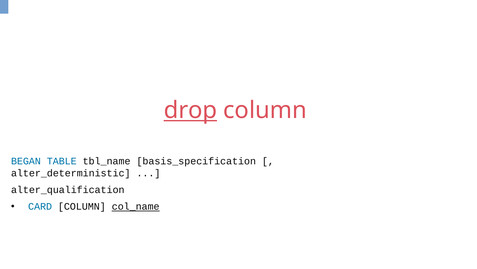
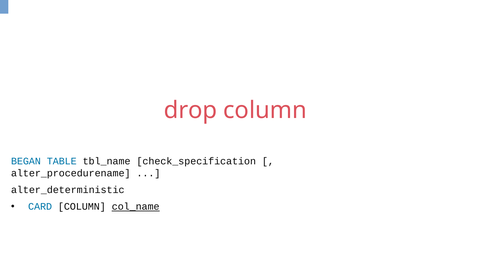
drop underline: present -> none (190, 110)
basis_specification: basis_specification -> check_specification (196, 161)
alter_deterministic: alter_deterministic -> alter_procedurename (71, 173)
alter_qualification: alter_qualification -> alter_deterministic (68, 189)
